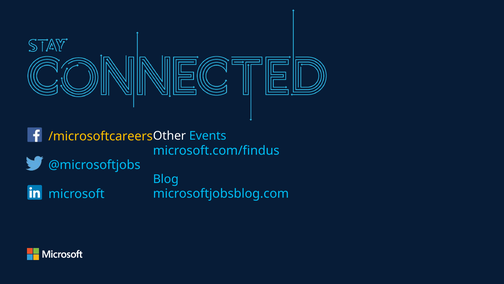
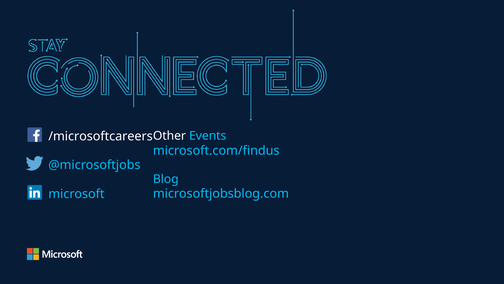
/microsoftcareers colour: yellow -> white (101, 136)
